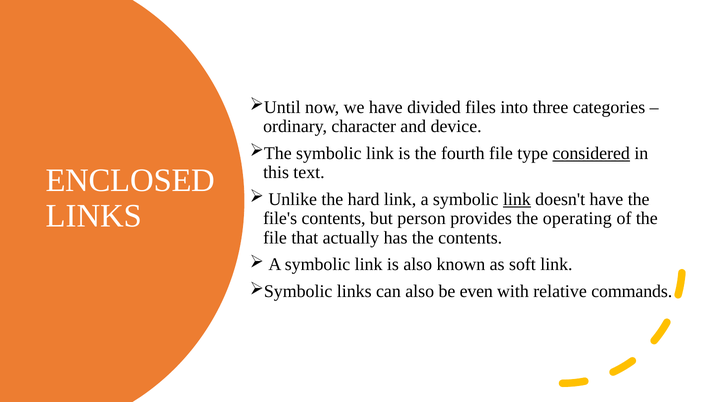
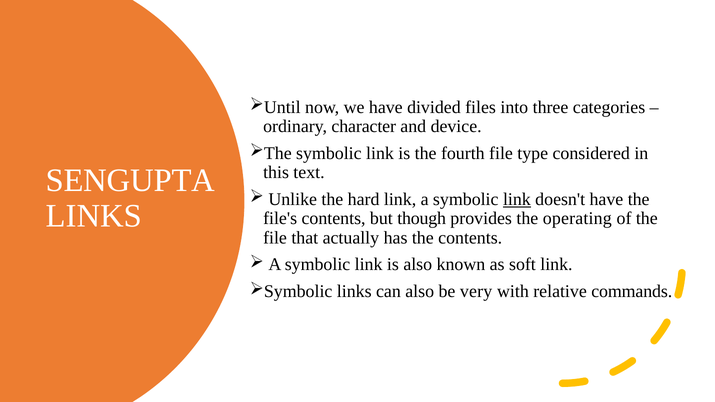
considered underline: present -> none (591, 153)
ENCLOSED: ENCLOSED -> SENGUPTA (130, 181)
person: person -> though (422, 219)
even: even -> very (476, 291)
